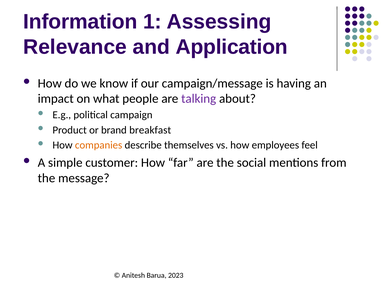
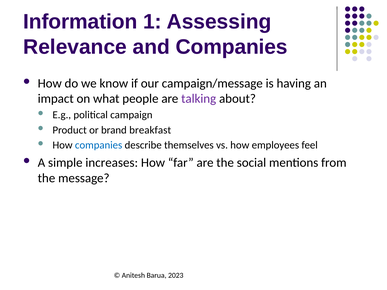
and Application: Application -> Companies (232, 47)
companies colour: orange -> blue (99, 145)
customer: customer -> increases (112, 163)
